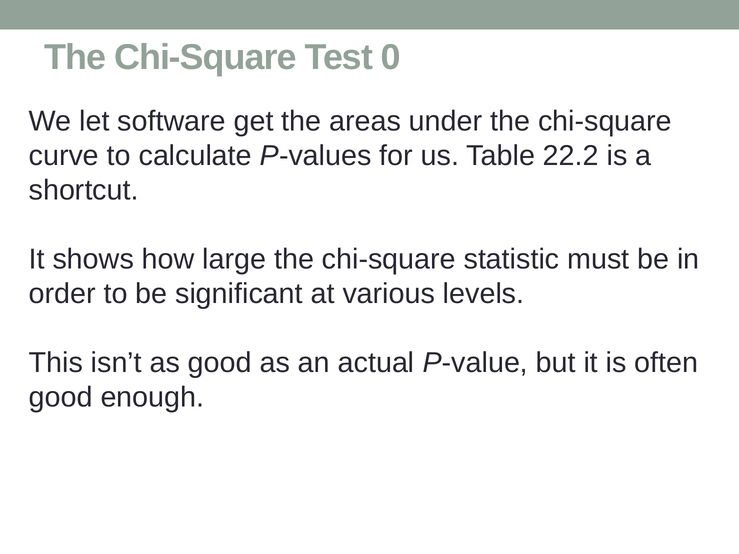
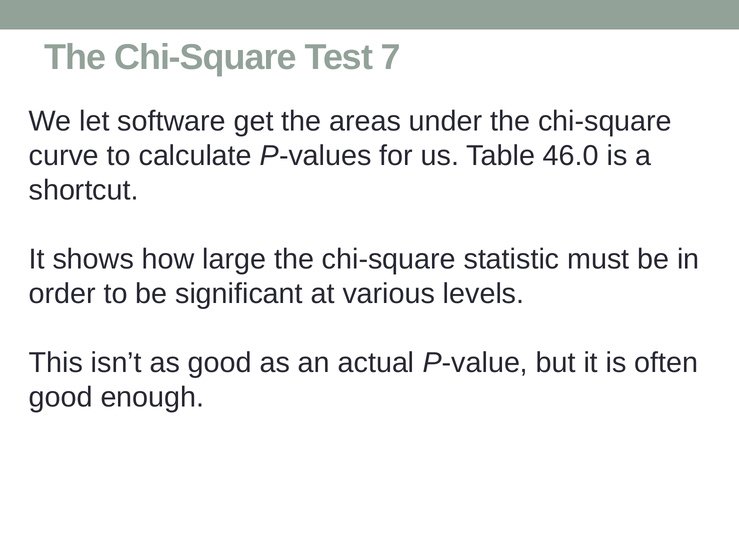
0: 0 -> 7 (391, 57)
22.2: 22.2 -> 46.0 (571, 156)
